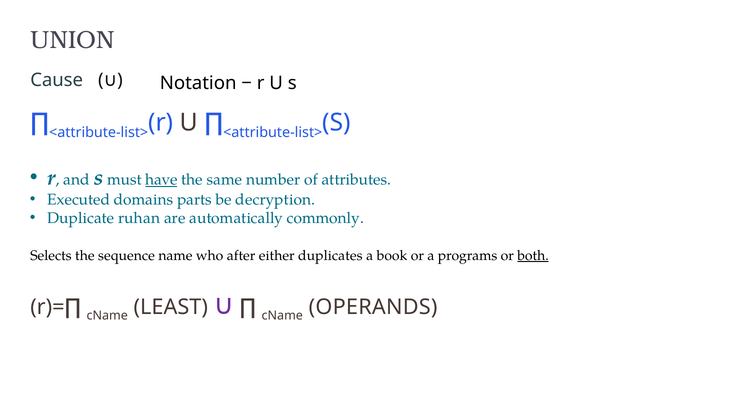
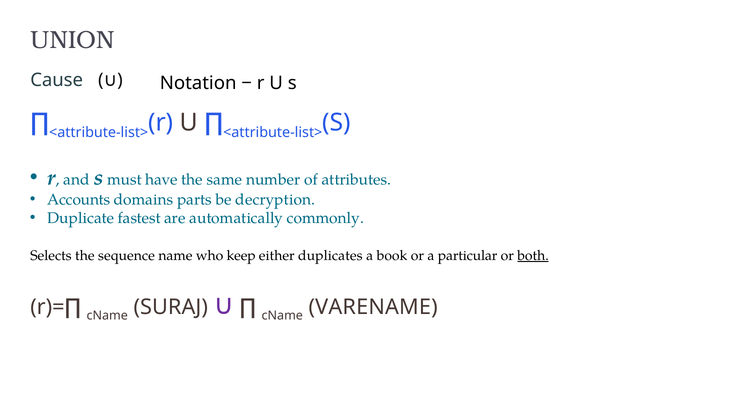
have underline: present -> none (161, 180)
Executed: Executed -> Accounts (79, 200)
ruhan: ruhan -> fastest (139, 218)
after: after -> keep (241, 256)
programs: programs -> particular (468, 256)
LEAST: LEAST -> SURAJ (171, 308)
OPERANDS: OPERANDS -> VARENAME (373, 308)
